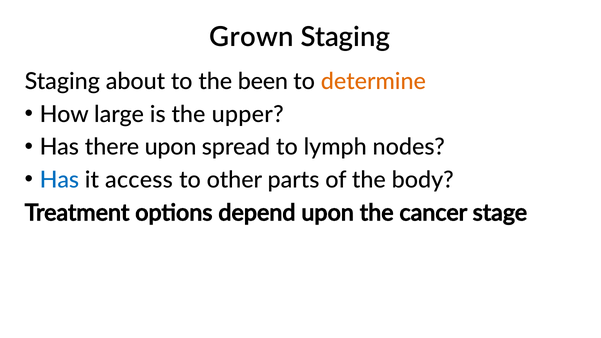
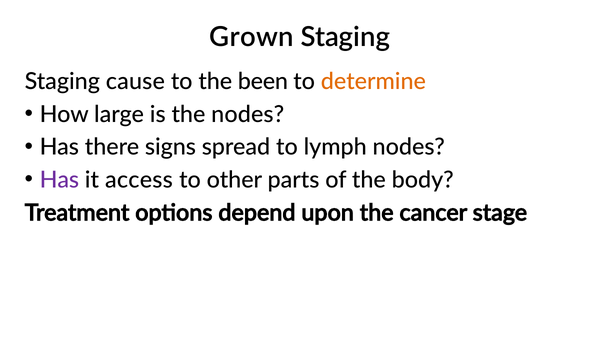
about: about -> cause (135, 82)
the upper: upper -> nodes (248, 115)
there upon: upon -> signs (170, 147)
Has colour: blue -> purple (59, 180)
